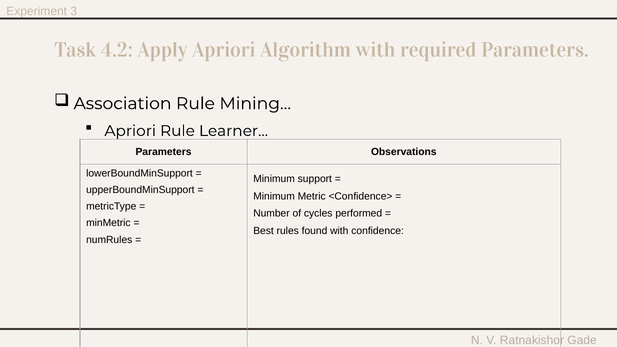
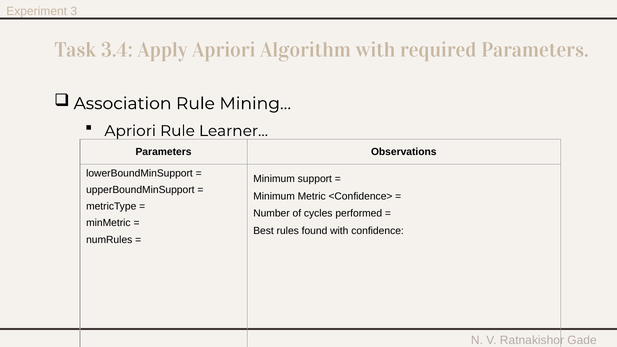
4.2: 4.2 -> 3.4 (117, 50)
